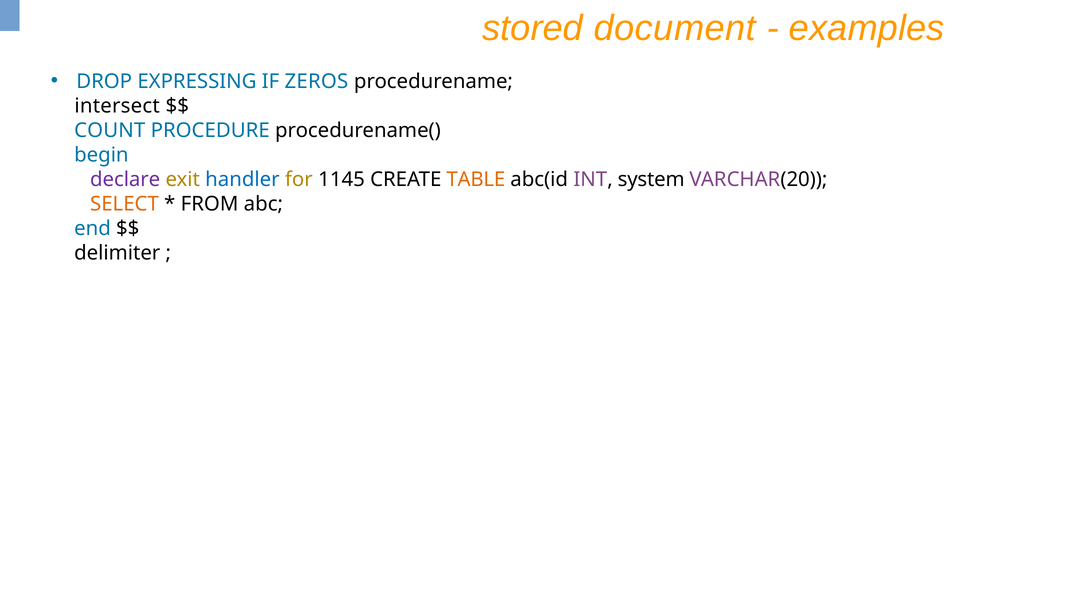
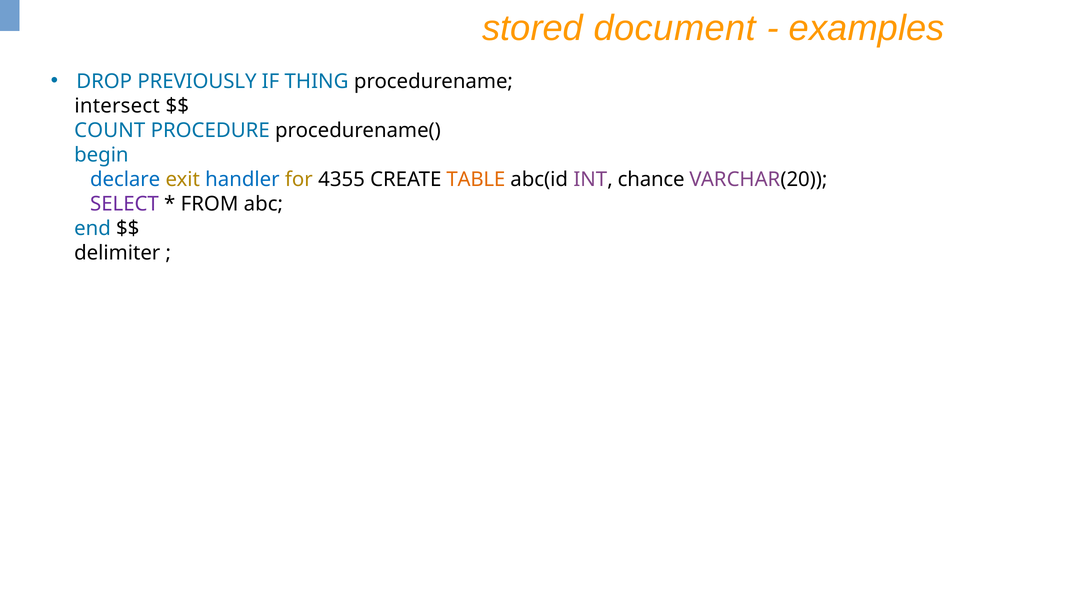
EXPRESSING: EXPRESSING -> PREVIOUSLY (197, 81)
ZEROS: ZEROS -> THING (317, 81)
declare colour: purple -> blue (125, 179)
1145: 1145 -> 4355 (342, 179)
system: system -> chance (651, 179)
SELECT colour: orange -> purple (124, 204)
